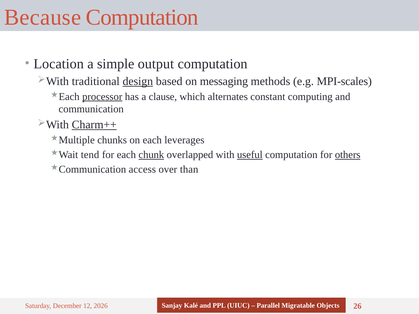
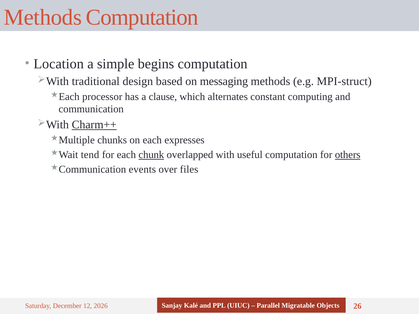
Because: Because -> Methods (43, 17)
output: output -> begins (156, 64)
design underline: present -> none (138, 81)
MPI-scales: MPI-scales -> MPI-struct (344, 81)
processor underline: present -> none (102, 97)
leverages: leverages -> expresses (184, 140)
useful underline: present -> none (250, 155)
access: access -> events (142, 170)
than: than -> files (189, 170)
